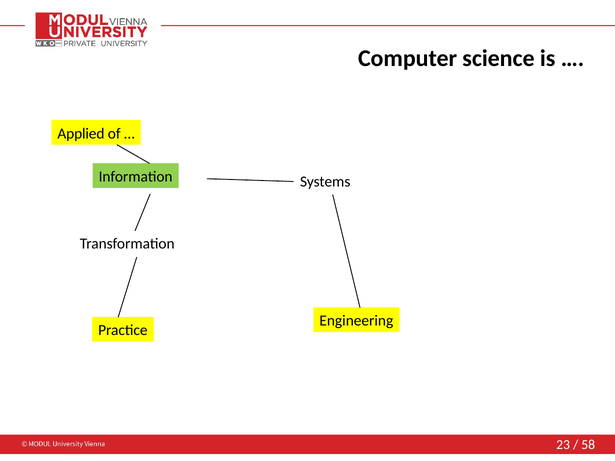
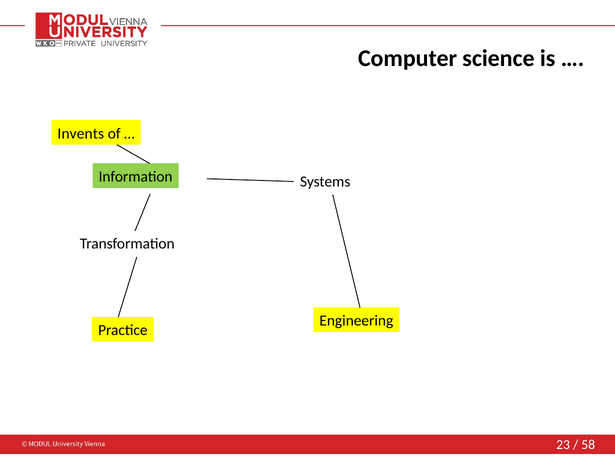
Applied: Applied -> Invents (81, 134)
